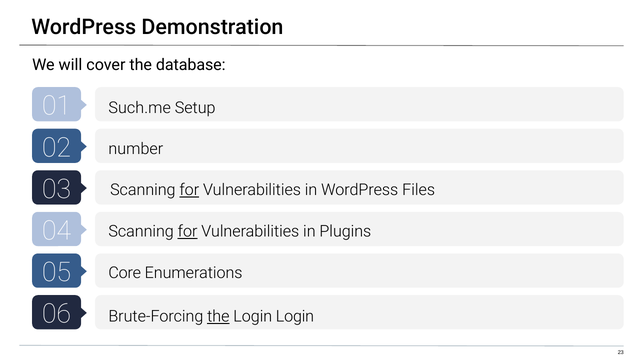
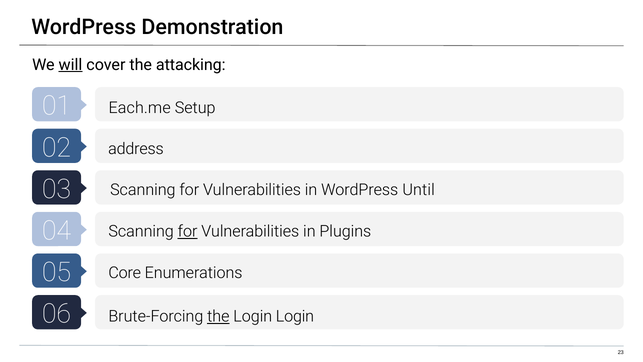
will underline: none -> present (71, 65)
database: database -> attacking (191, 65)
Such.me: Such.me -> Each.me (140, 108)
number: number -> address (136, 149)
for underline: present -> none (189, 190)
Files: Files -> Until (419, 190)
